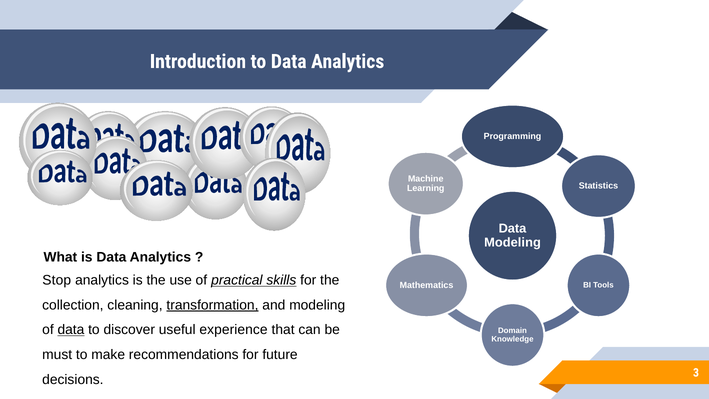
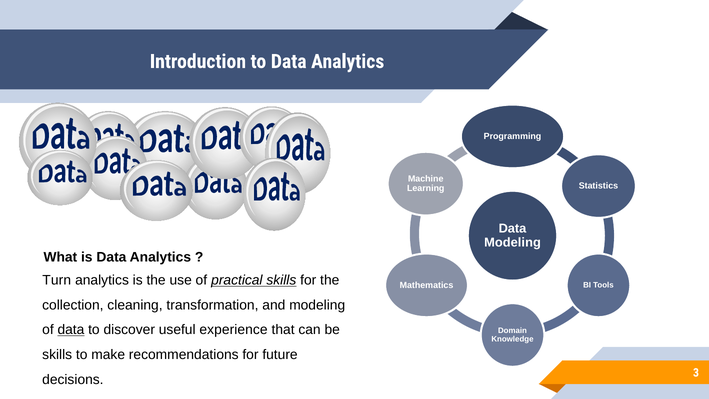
Stop: Stop -> Turn (57, 280)
transformation underline: present -> none (212, 305)
must: must -> skills (57, 354)
